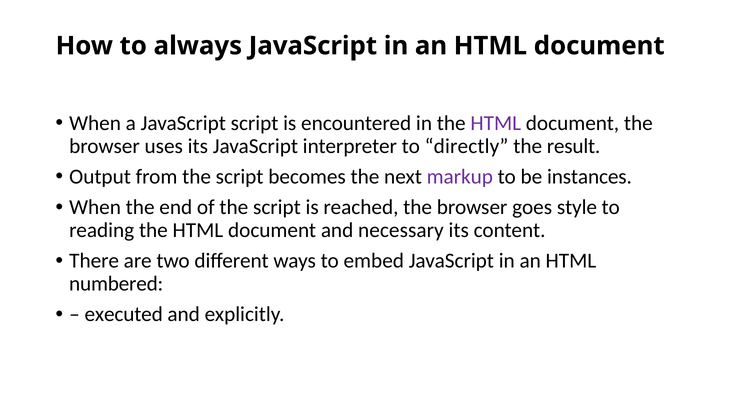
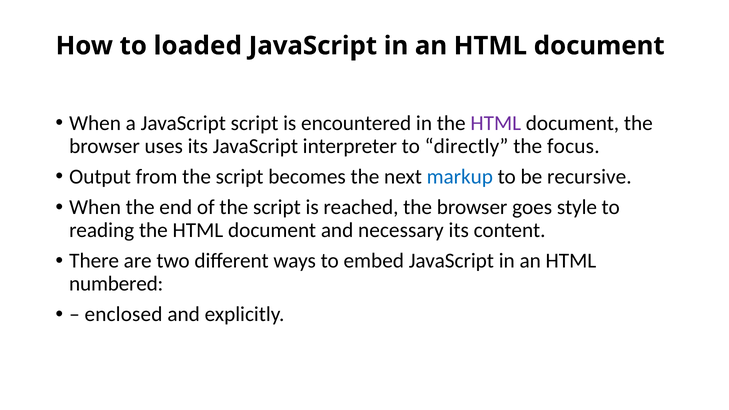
always: always -> loaded (198, 46)
result: result -> focus (573, 146)
markup colour: purple -> blue (460, 177)
instances: instances -> recursive (589, 177)
executed: executed -> enclosed (124, 314)
